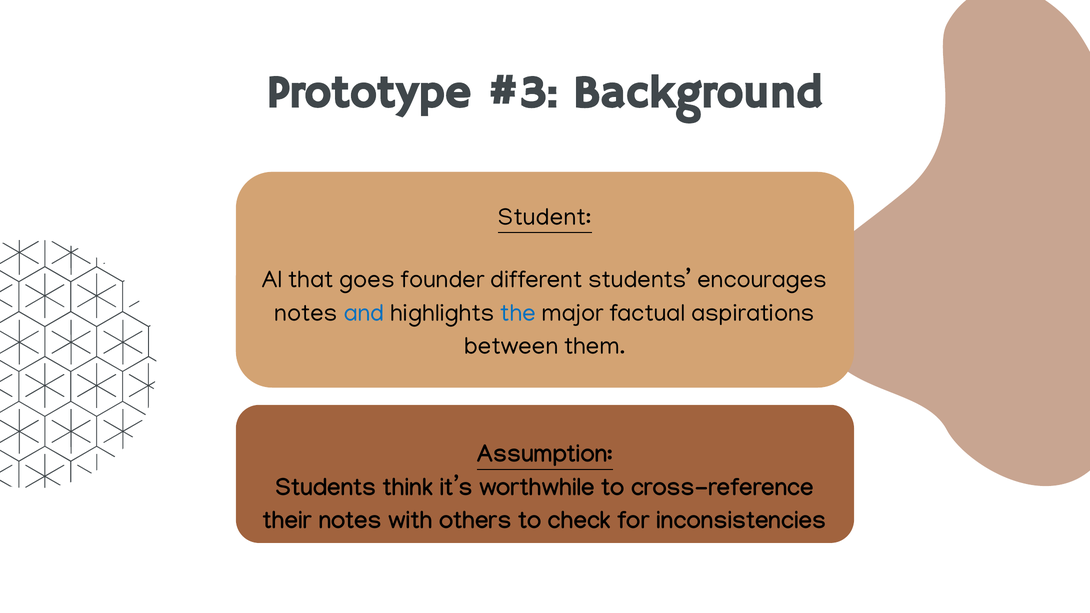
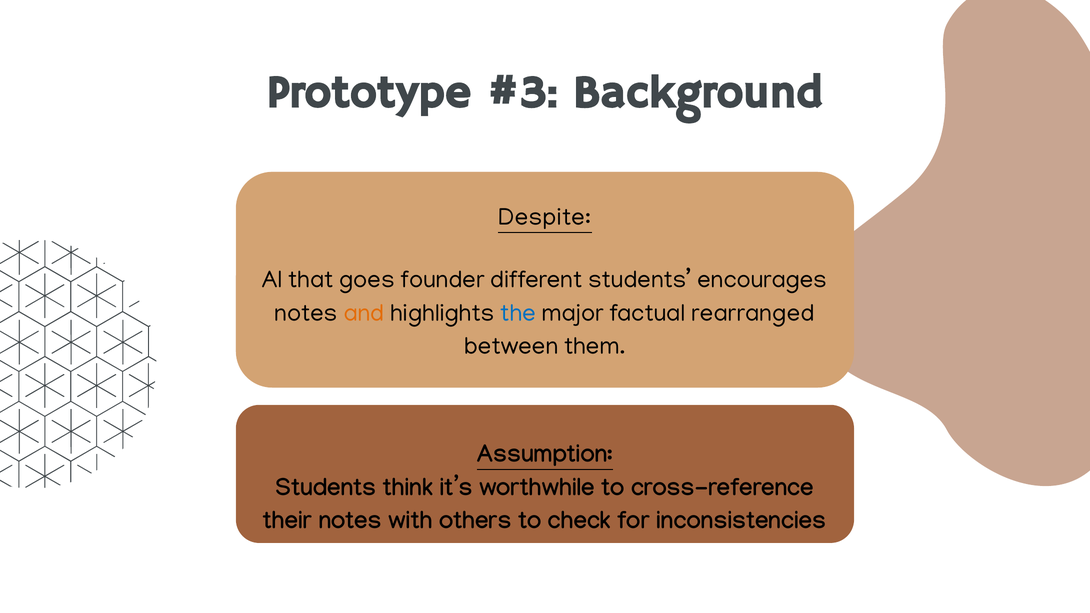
Student: Student -> Despite (545, 217)
and colour: blue -> orange (364, 313)
aspirations: aspirations -> rearranged (753, 313)
